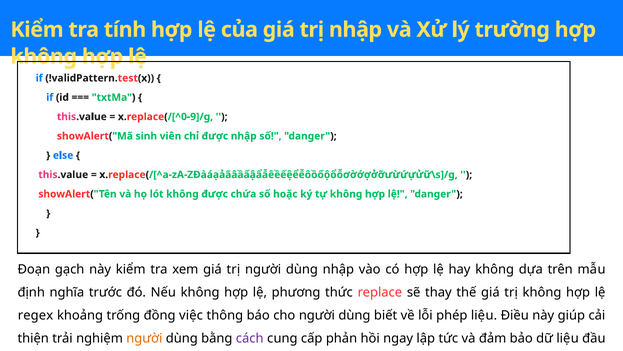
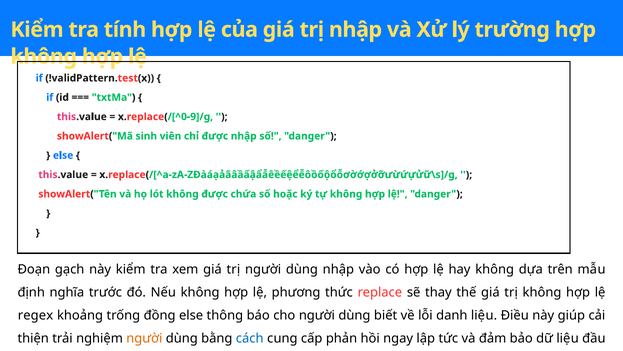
đồng việc: việc -> else (191, 315)
phép: phép -> danh (452, 315)
cách colour: purple -> blue (250, 338)
